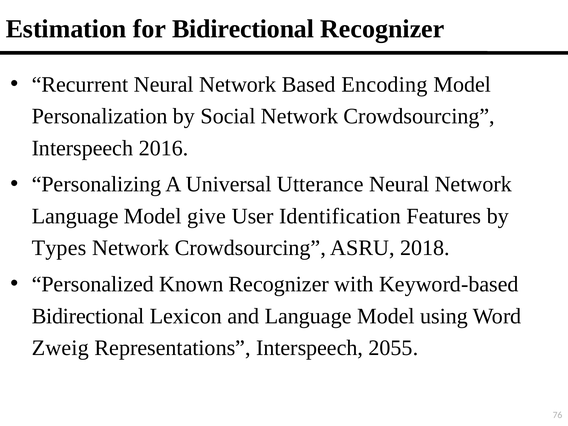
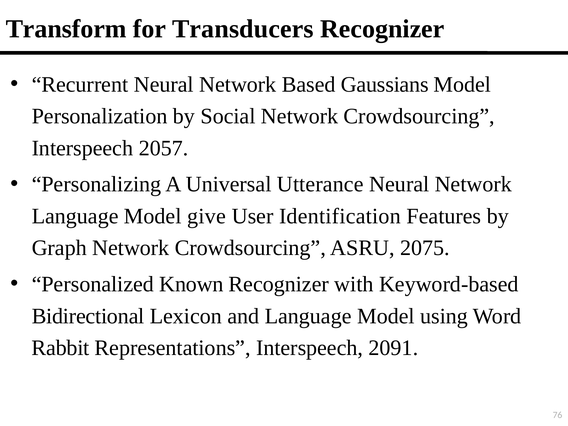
Estimation: Estimation -> Transform (66, 29)
for Bidirectional: Bidirectional -> Transducers (243, 29)
Encoding: Encoding -> Gaussians (385, 84)
2016: 2016 -> 2057 (163, 148)
Types: Types -> Graph (59, 248)
2018: 2018 -> 2075 (425, 248)
Zweig: Zweig -> Rabbit (61, 348)
2055: 2055 -> 2091 (393, 348)
